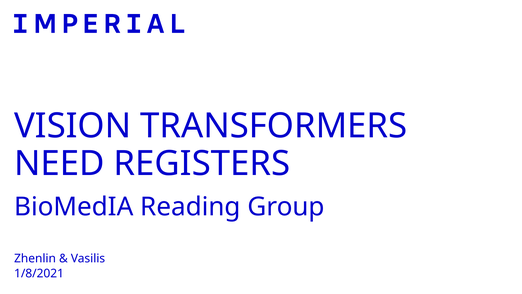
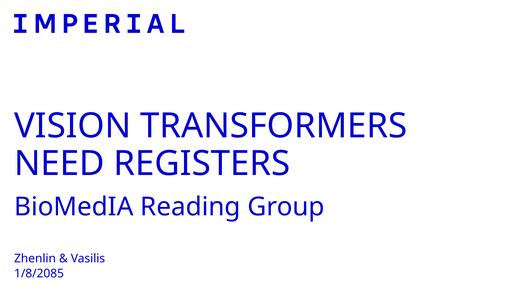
1/8/2021: 1/8/2021 -> 1/8/2085 (39, 273)
